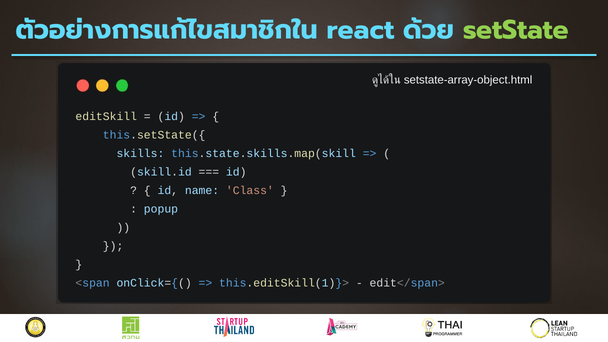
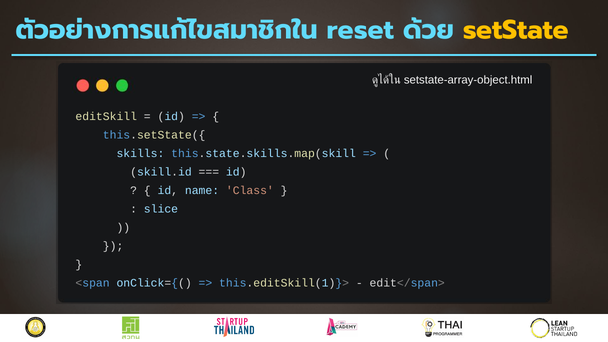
react: react -> reset (360, 30)
setState colour: light green -> yellow (516, 30)
popup: popup -> slice (161, 209)
